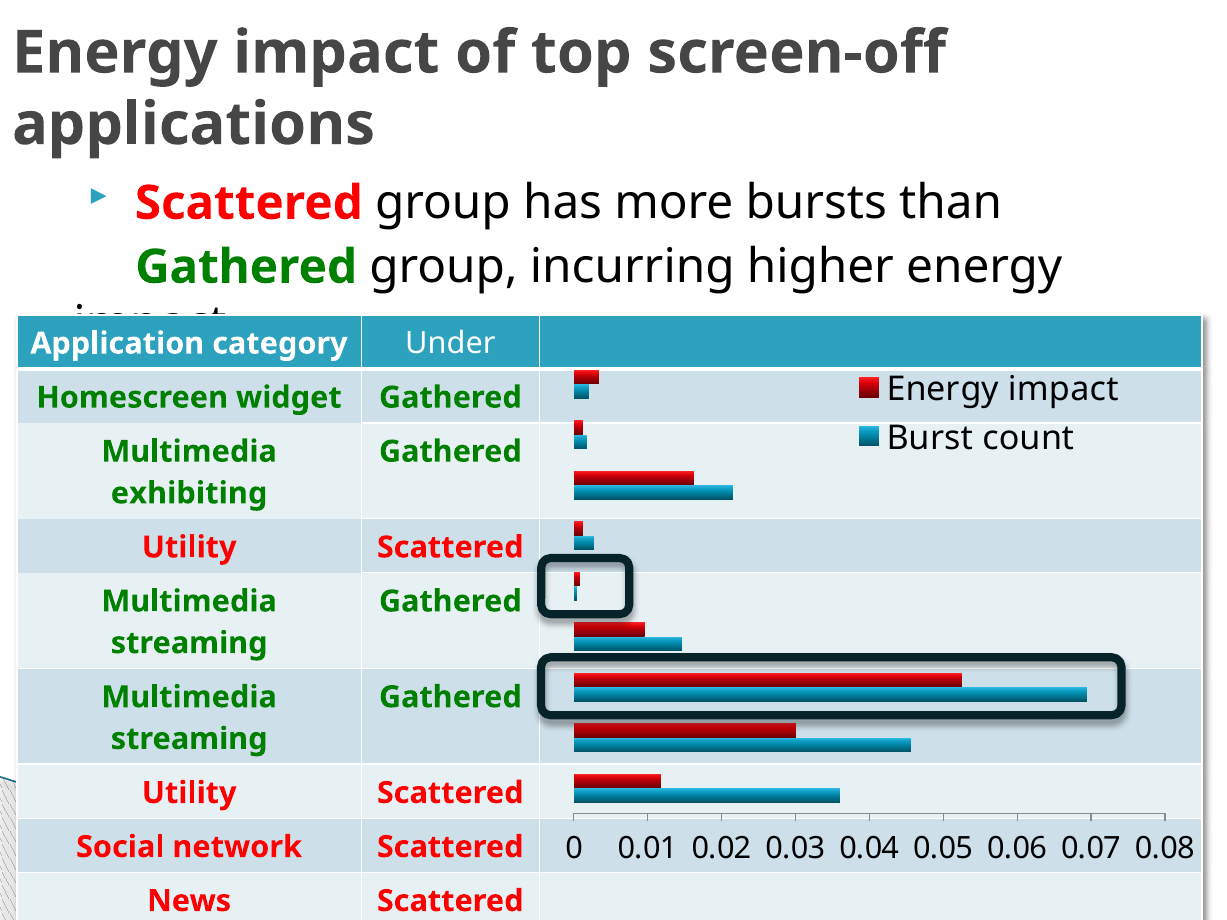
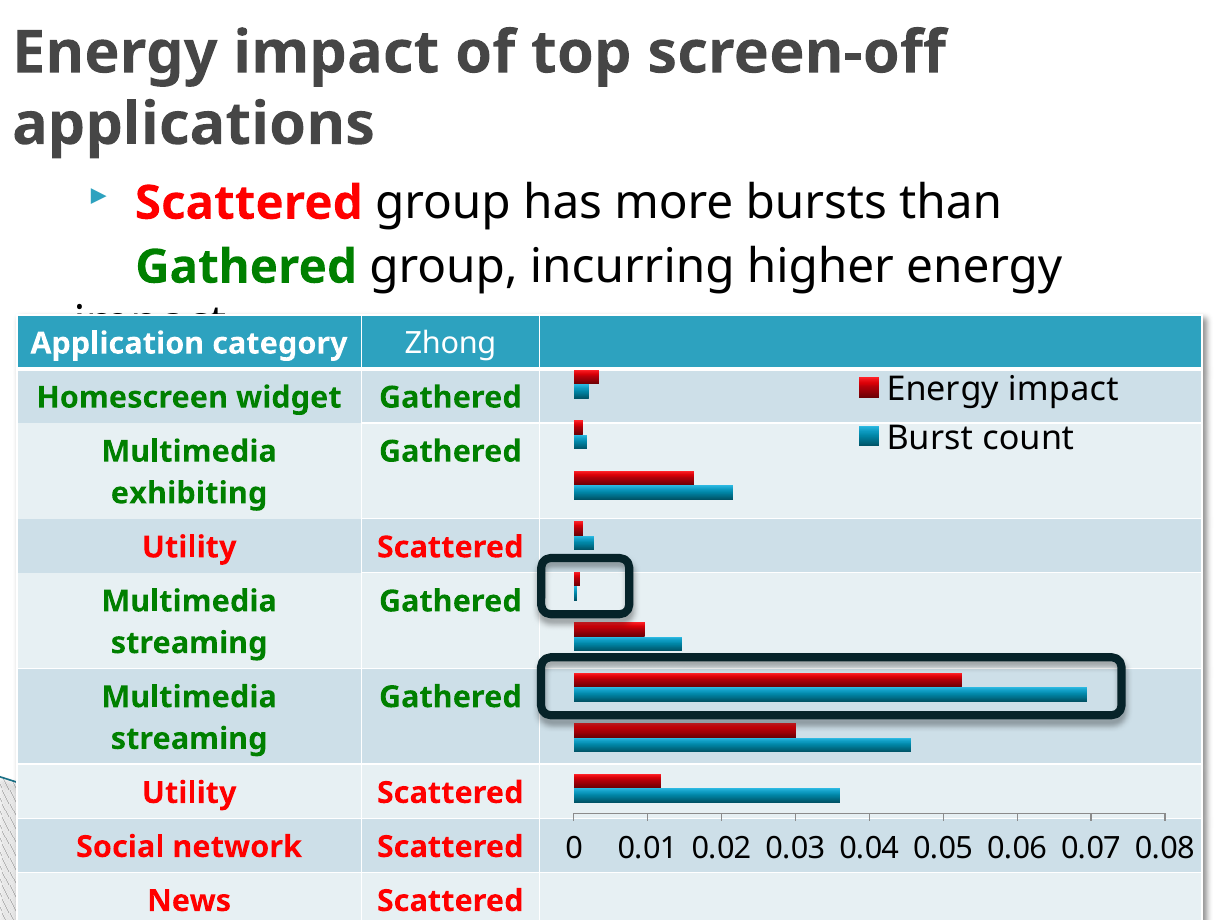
Under: Under -> Zhong (451, 344)
